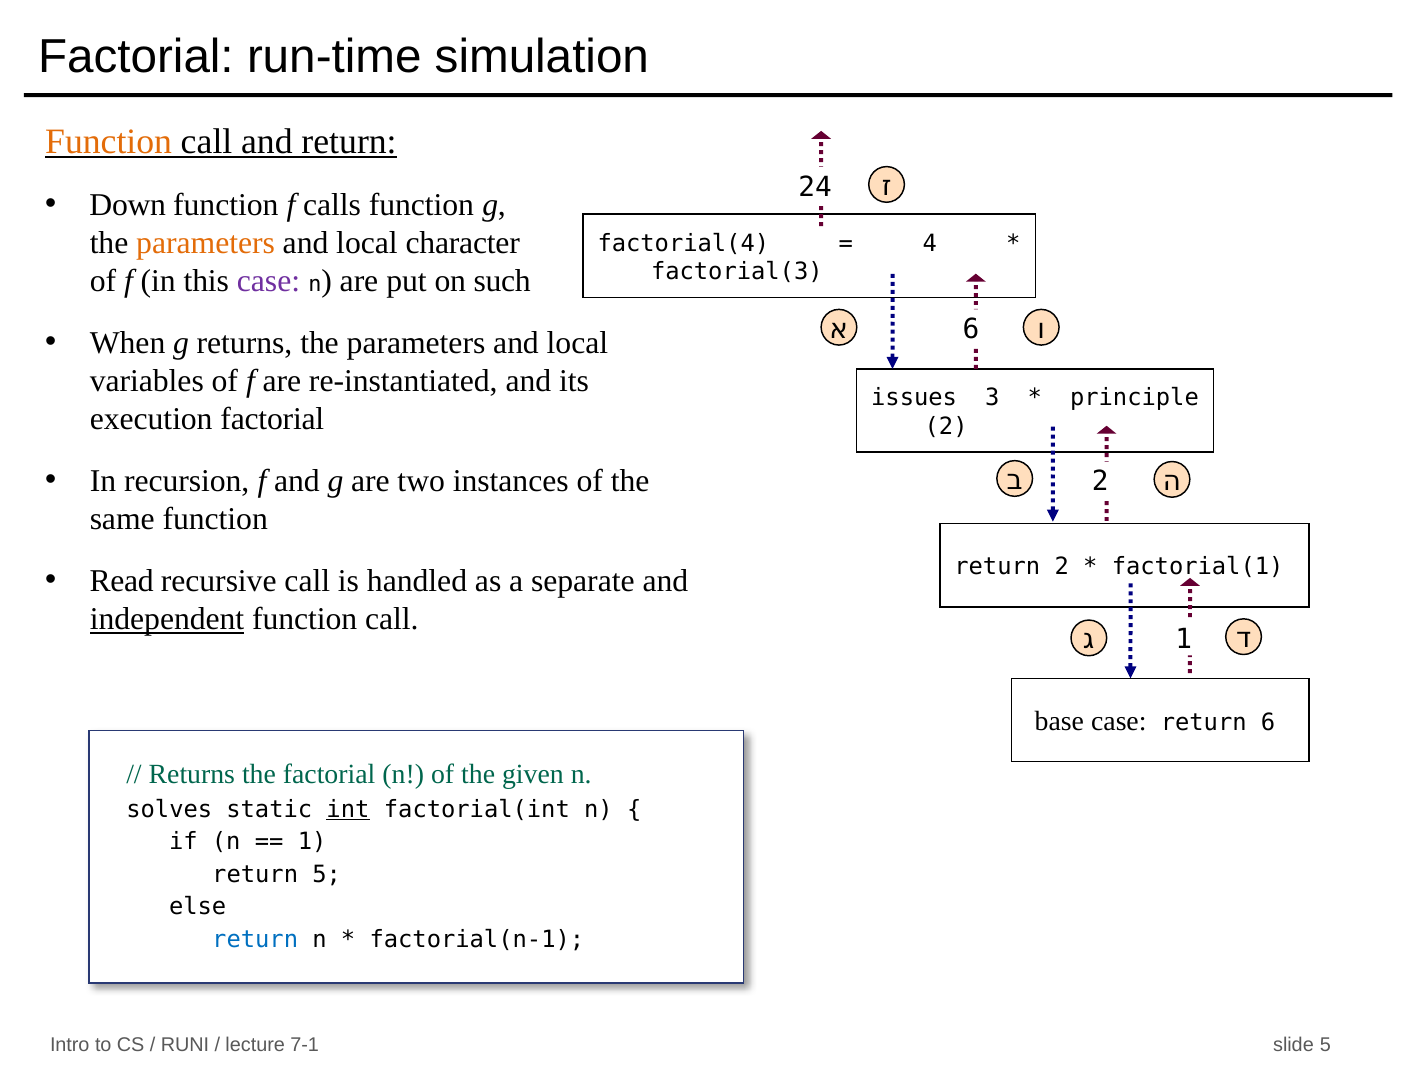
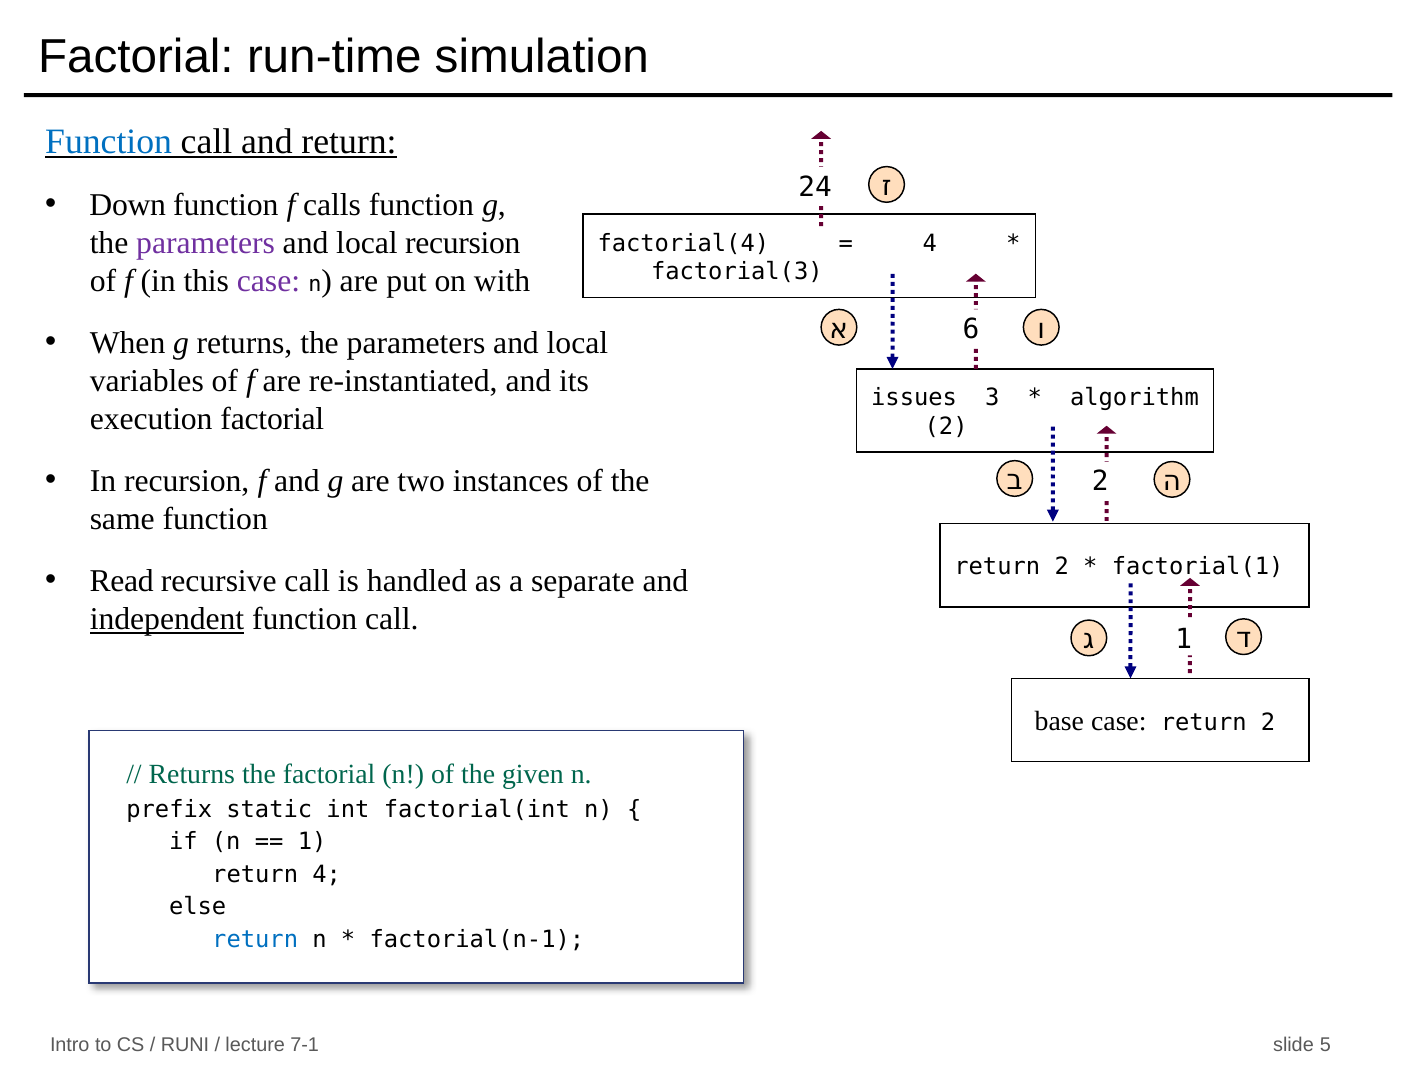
Function colour: orange -> blue (109, 141)
parameters colour: orange -> purple (206, 243)
local character: character -> recursion (463, 243)
such: such -> with (502, 281)
principle: principle -> algorithm (1134, 398)
case return 6: 6 -> 2 (1268, 723)
solves: solves -> prefix (169, 809)
int underline: present -> none (348, 809)
return 5: 5 -> 4 (327, 874)
